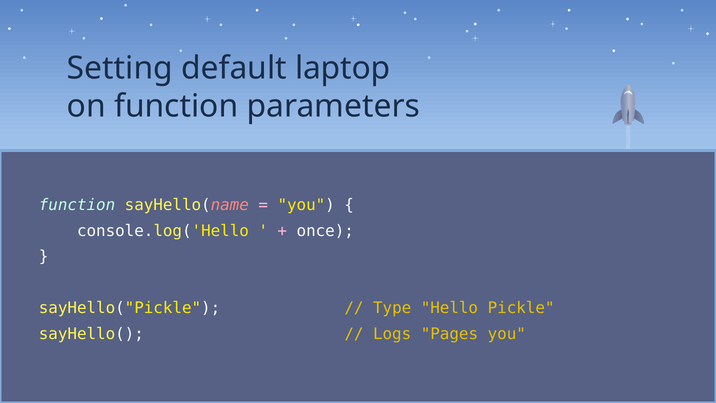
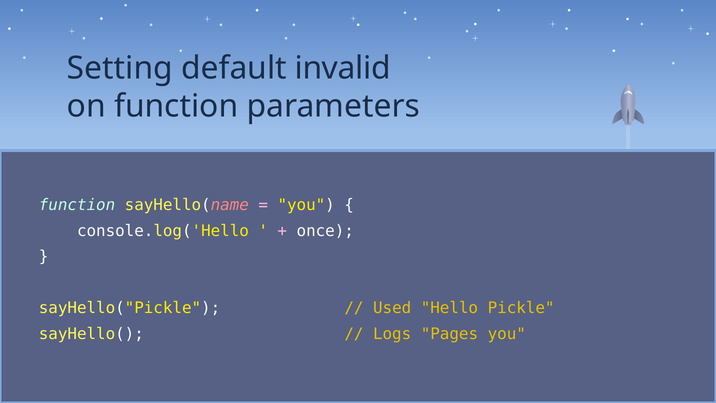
laptop: laptop -> invalid (343, 68)
Type: Type -> Used (392, 308)
